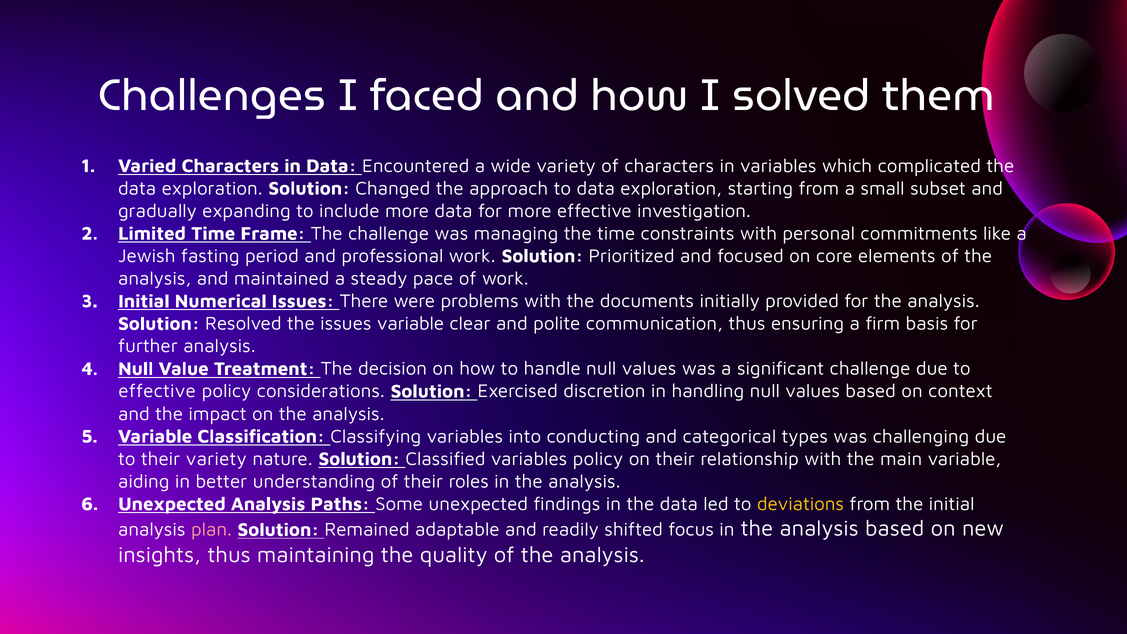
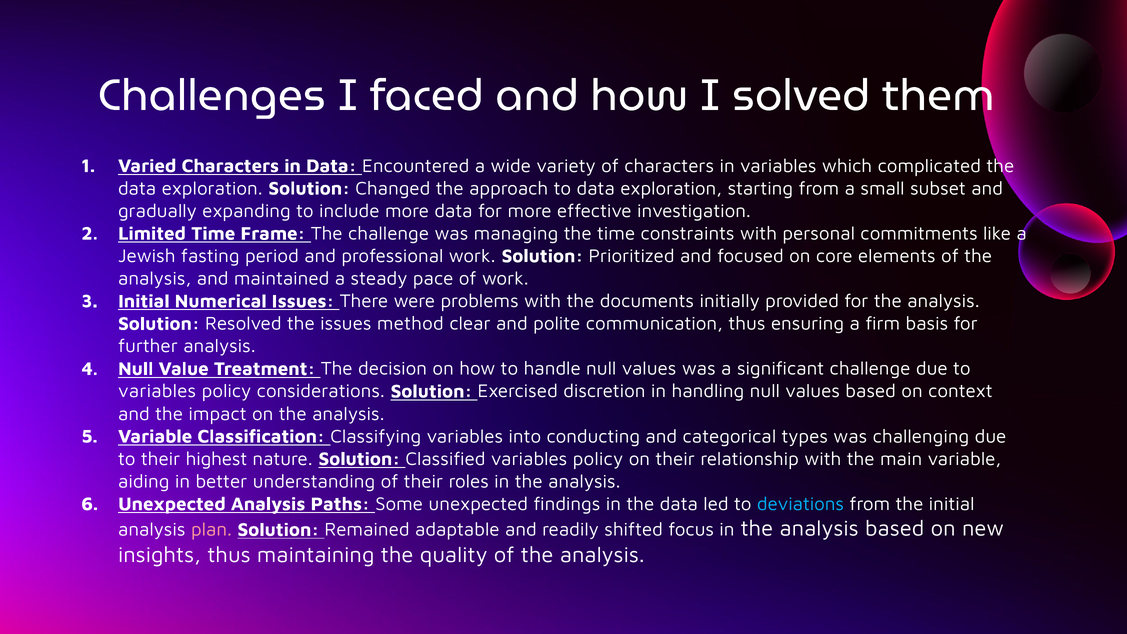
issues variable: variable -> method (410, 324)
effective: effective -> variables (157, 391)
their variety: variety -> highest (216, 459)
deviations colour: yellow -> light blue (800, 504)
